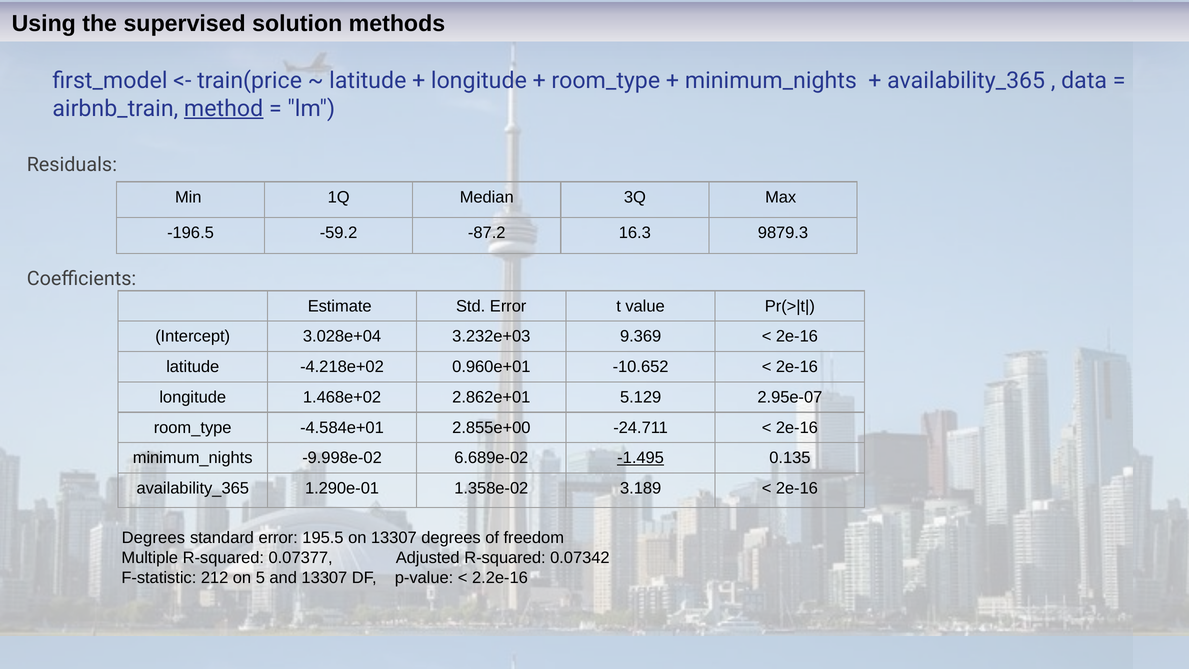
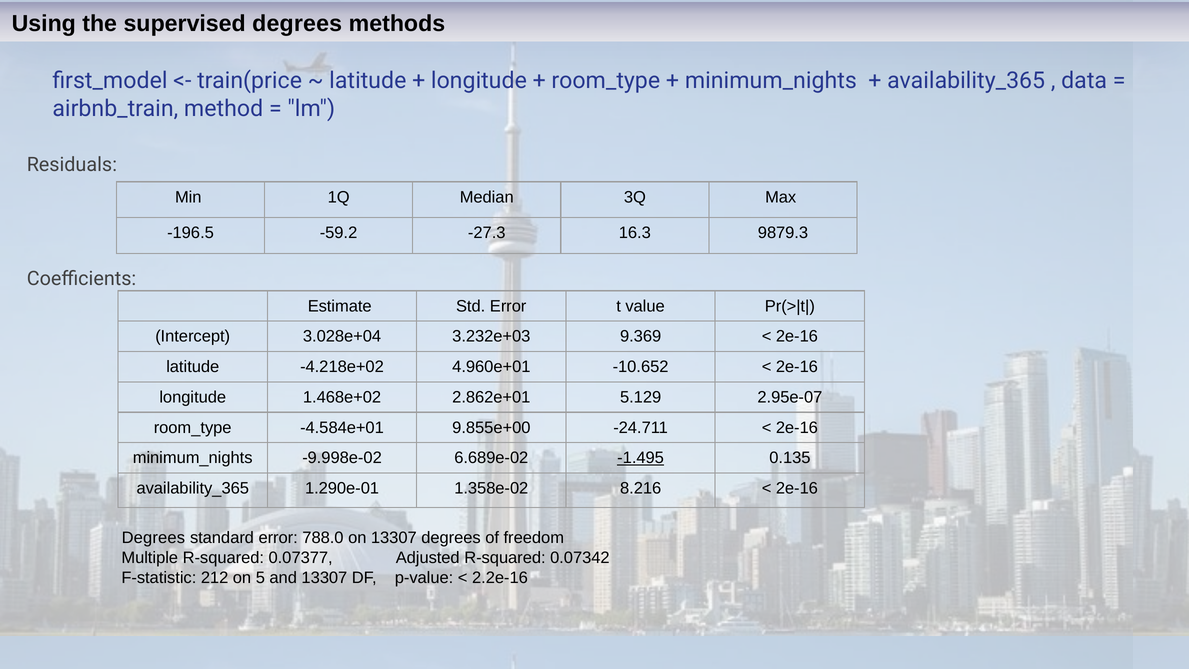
supervised solution: solution -> degrees (297, 23)
method underline: present -> none (224, 108)
-87.2: -87.2 -> -27.3 (487, 233)
0.960e+01: 0.960e+01 -> 4.960e+01 (491, 367)
2.855e+00: 2.855e+00 -> 9.855e+00 (491, 428)
3.189: 3.189 -> 8.216 (641, 488)
195.5: 195.5 -> 788.0 (323, 538)
